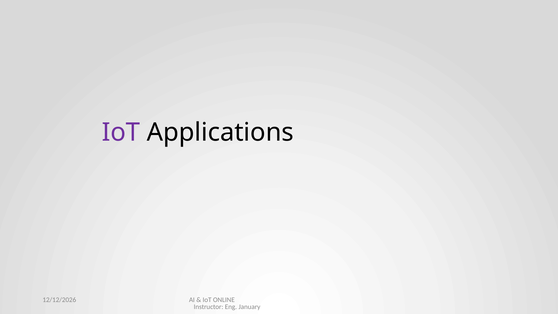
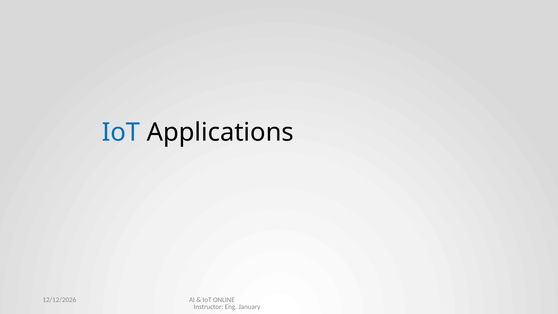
IoT colour: purple -> blue (121, 132)
